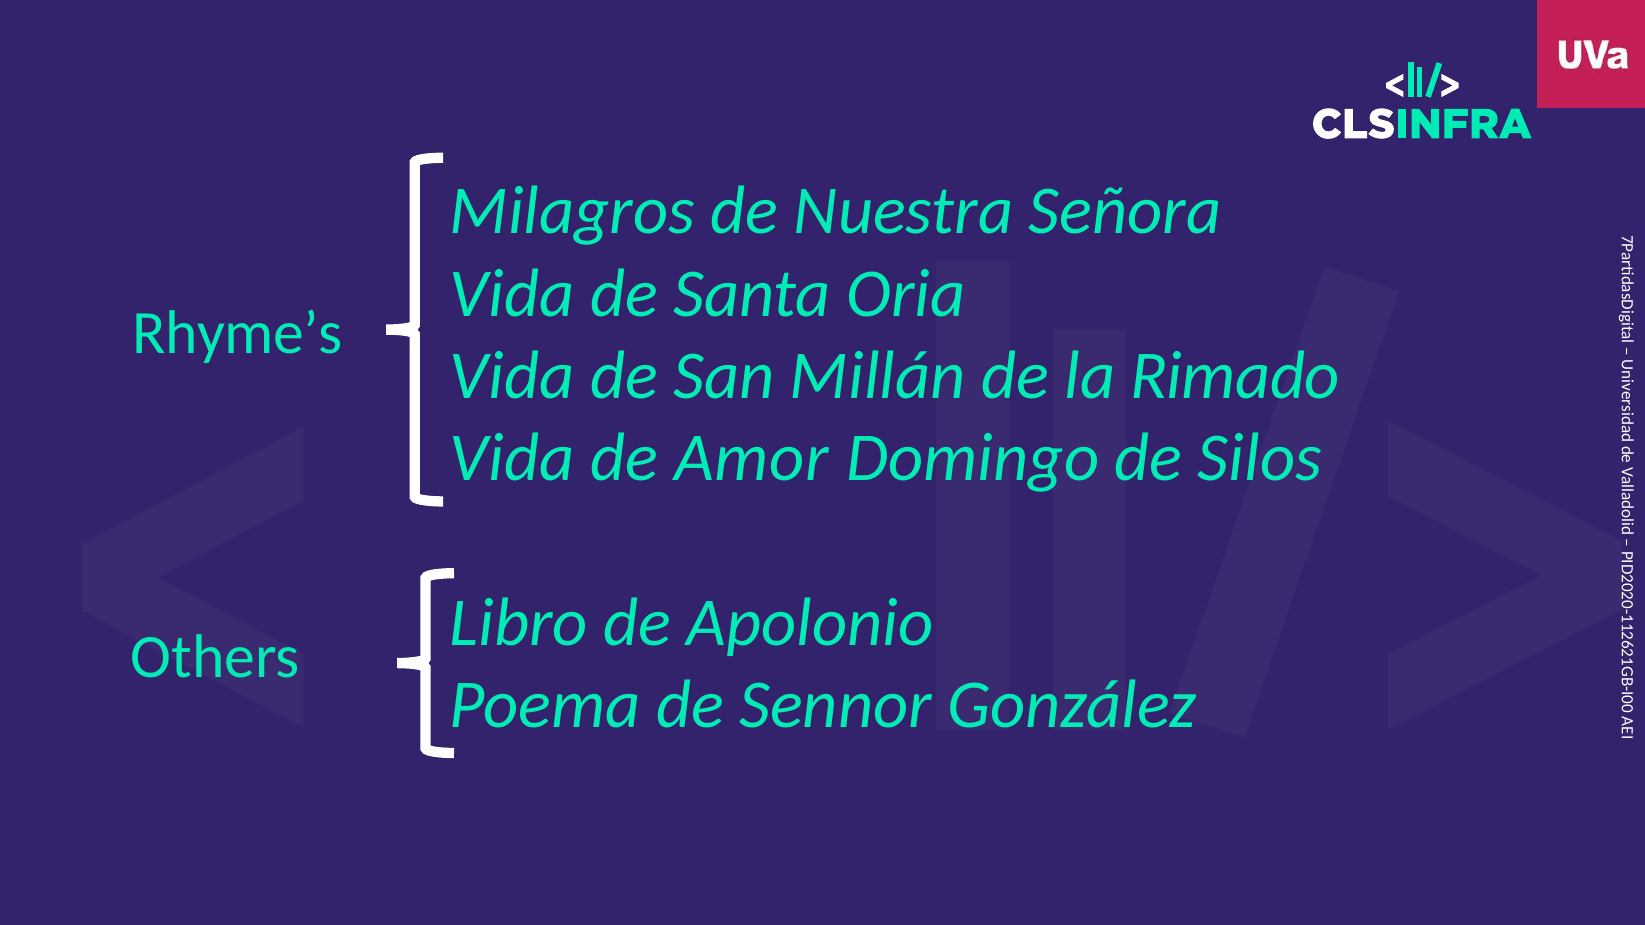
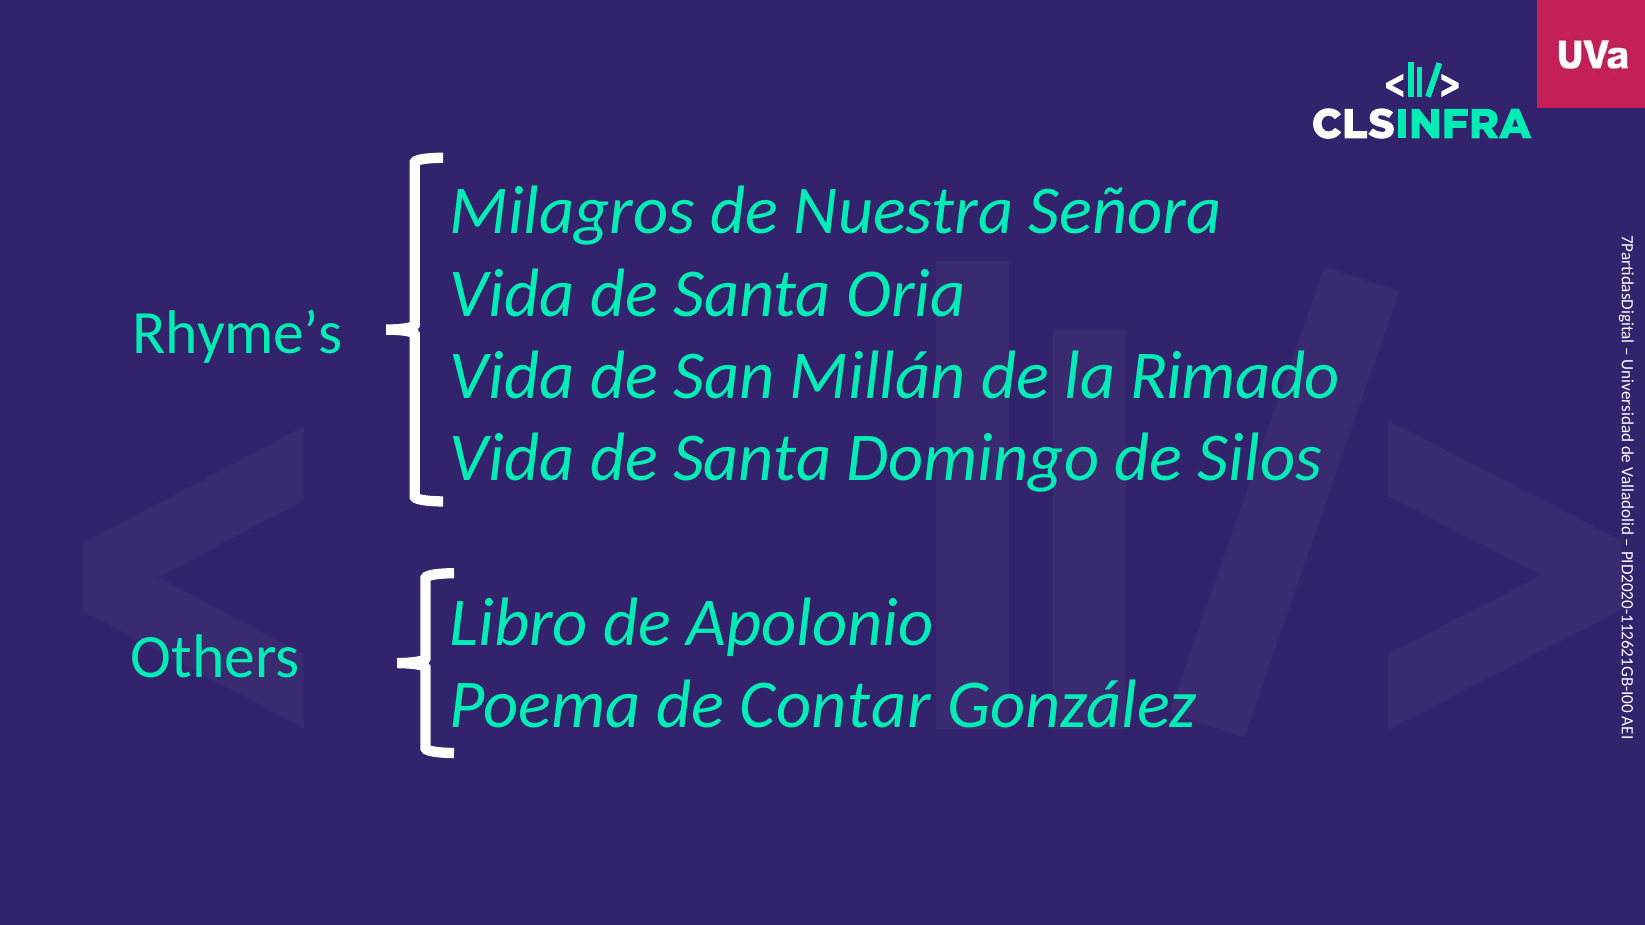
Amor: Amor -> Santa (752, 458)
Sennor: Sennor -> Contar (835, 705)
